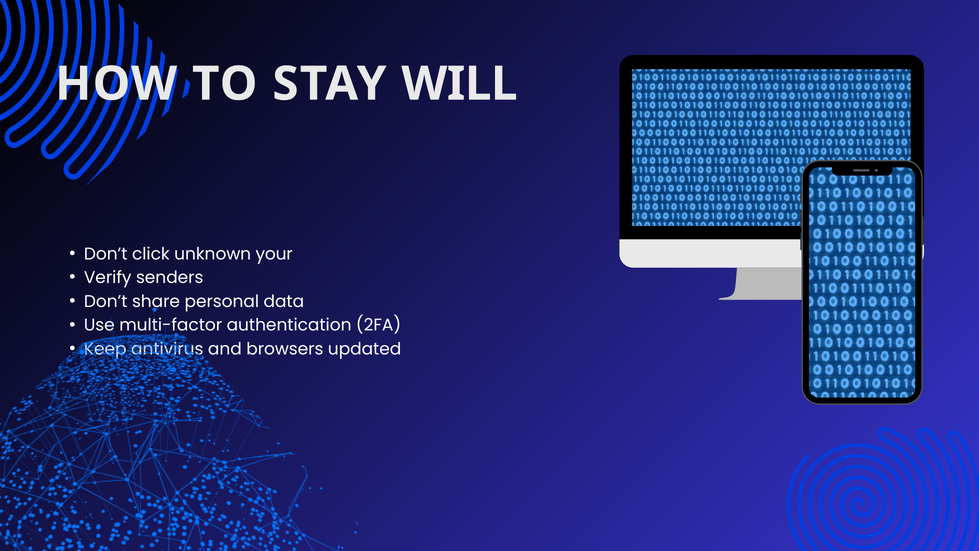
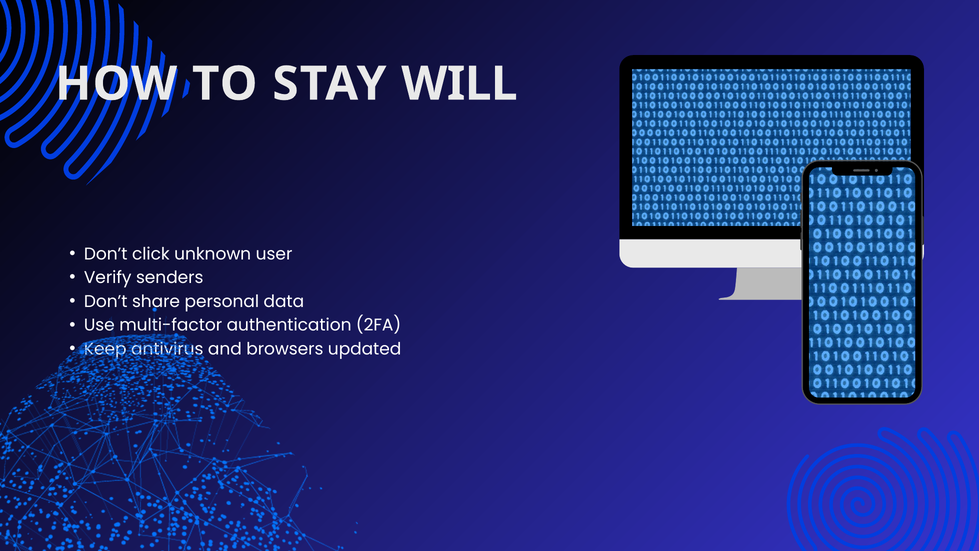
your: your -> user (274, 254)
